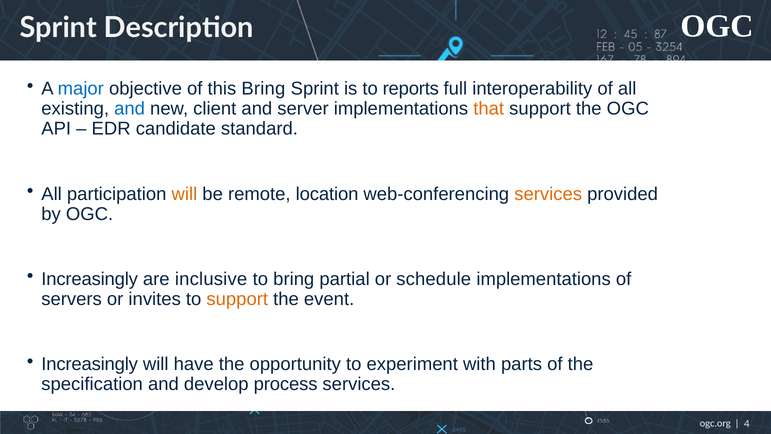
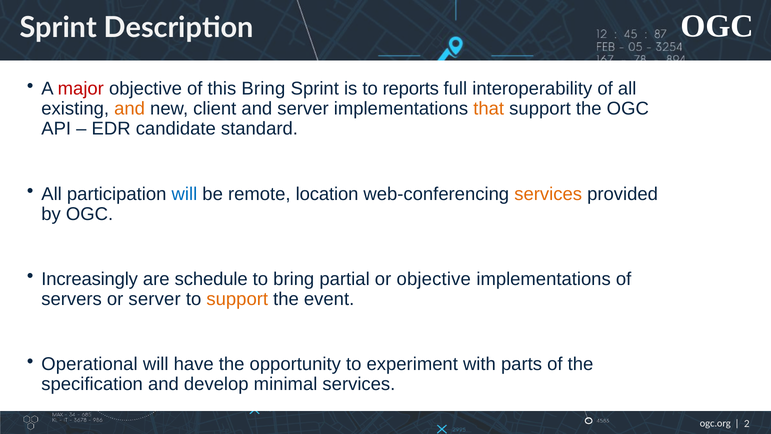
major colour: blue -> red (81, 89)
and colour: blue -> orange (130, 109)
will colour: orange -> blue (184, 194)
inclusive: inclusive -> schedule (211, 279)
or schedule: schedule -> objective (434, 279)
or invites: invites -> server (155, 299)
Increasingly: Increasingly -> Operational (90, 364)
process: process -> minimal (286, 384)
4: 4 -> 2 (747, 424)
